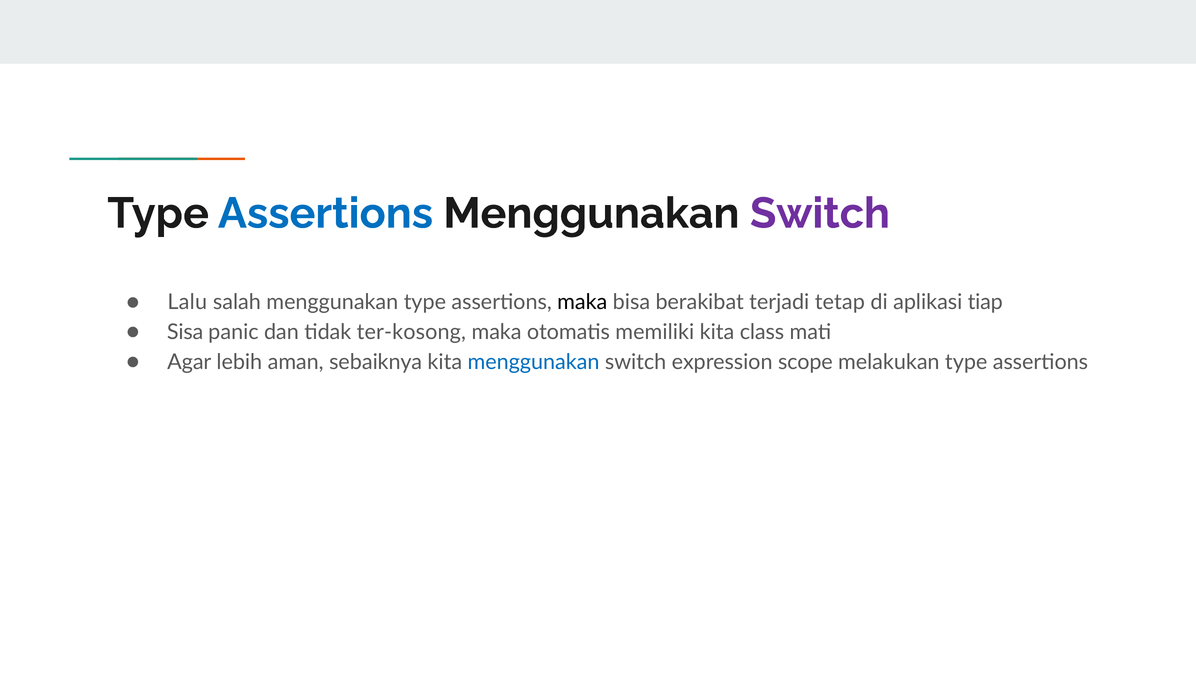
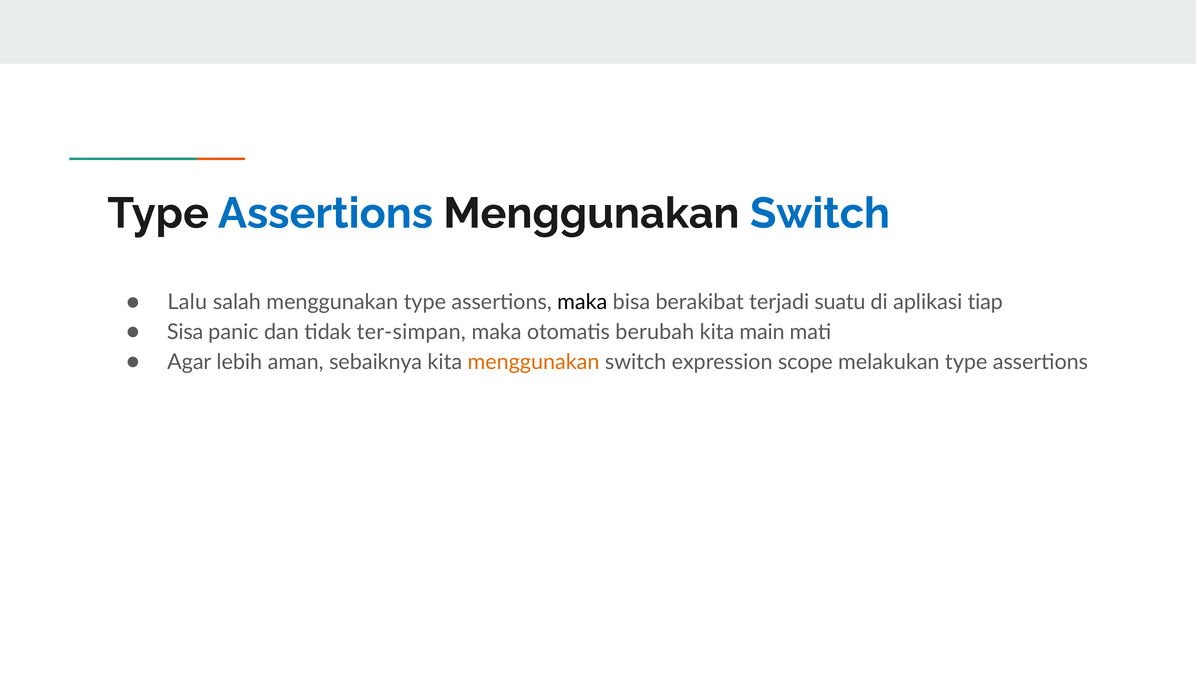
Switch colour: purple -> blue (820, 213)
tetap: tetap -> suatu (840, 302)
ter-kosong: ter-kosong -> ter-simpan (411, 332)
memiliki: memiliki -> berubah (655, 332)
class: class -> main (762, 332)
menggunakan colour: blue -> orange (534, 362)
